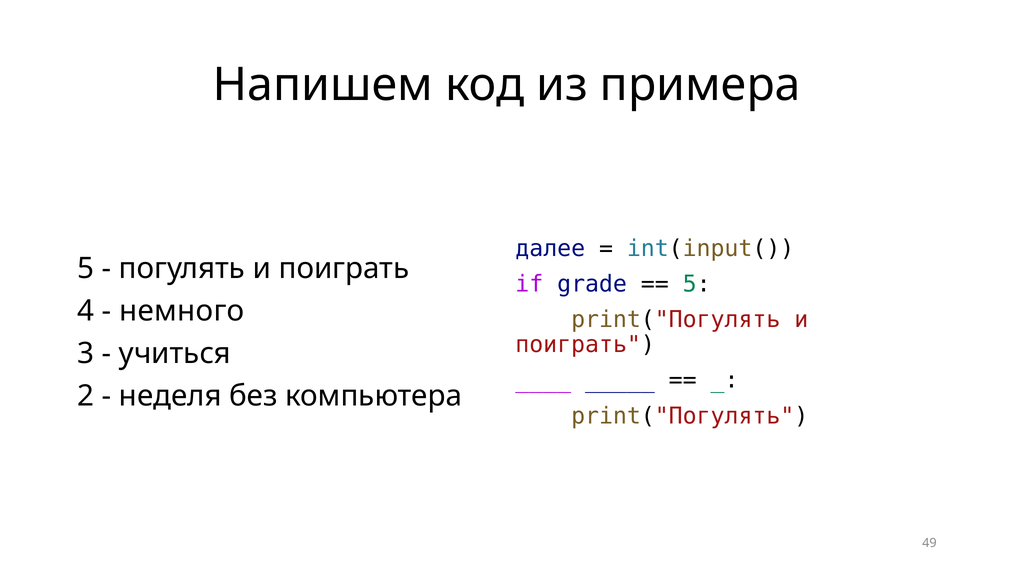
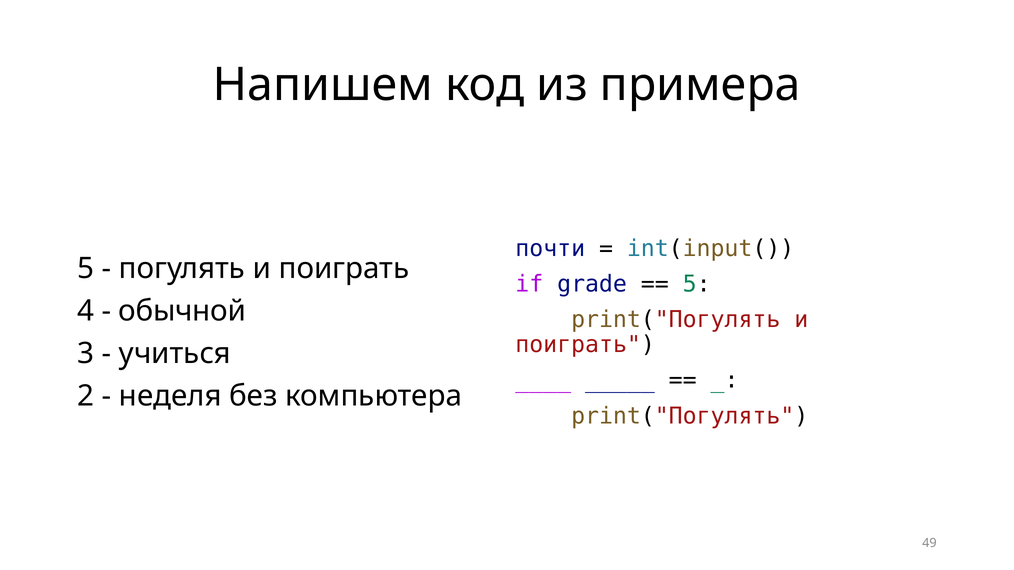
далее: далее -> почти (550, 249)
немного: немного -> обычной (182, 311)
